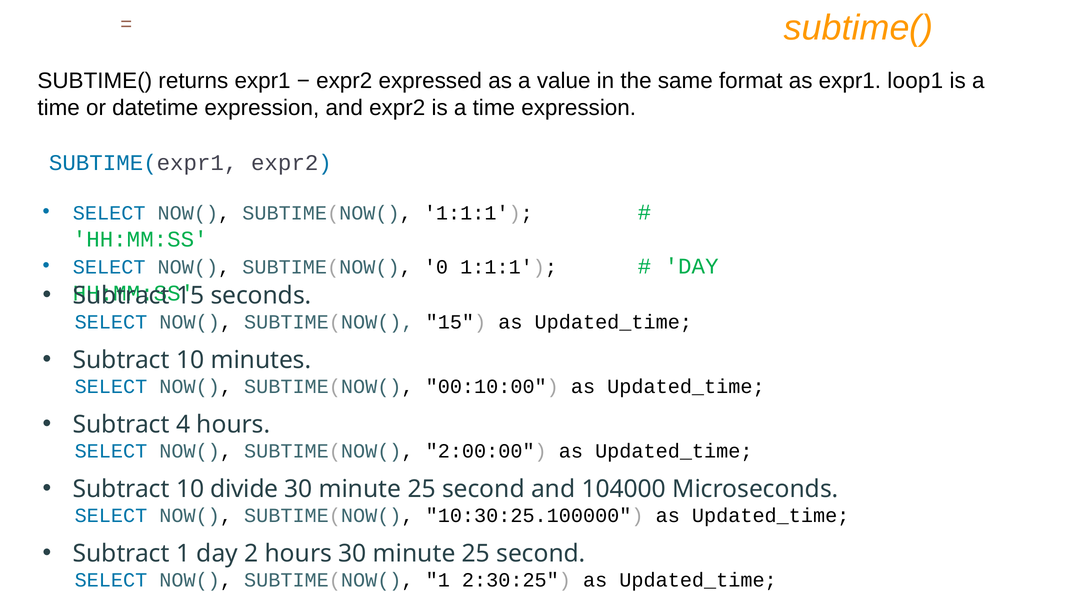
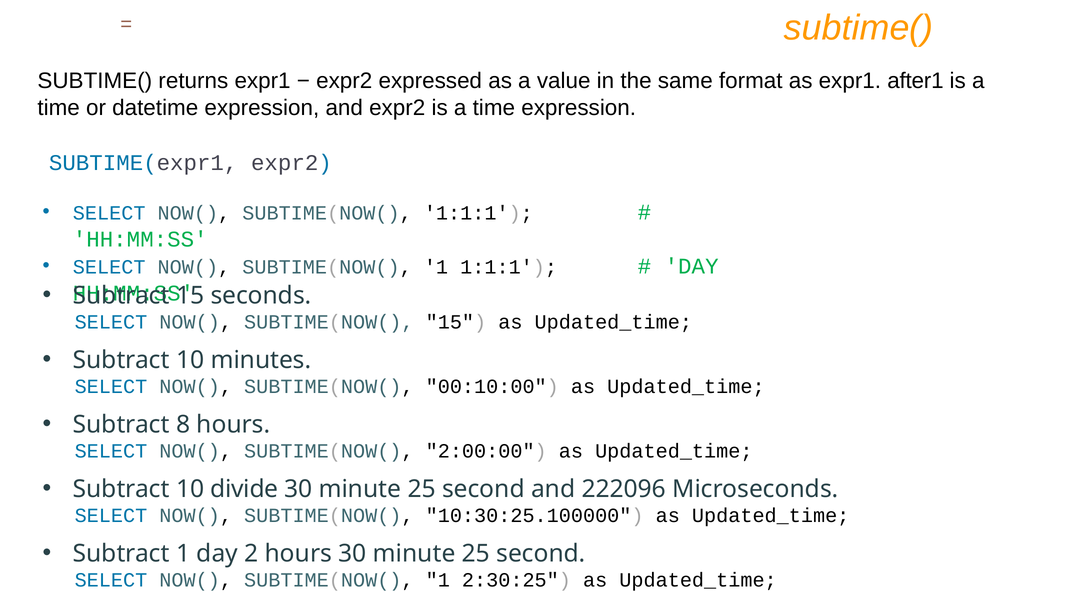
loop1: loop1 -> after1 (915, 81)
0: 0 -> 1 (436, 267)
4: 4 -> 8 (183, 425)
104000: 104000 -> 222096 (624, 489)
